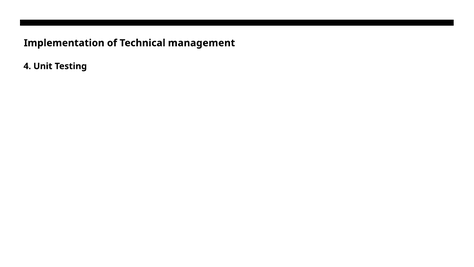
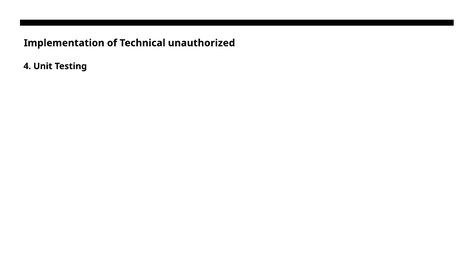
management: management -> unauthorized (202, 43)
